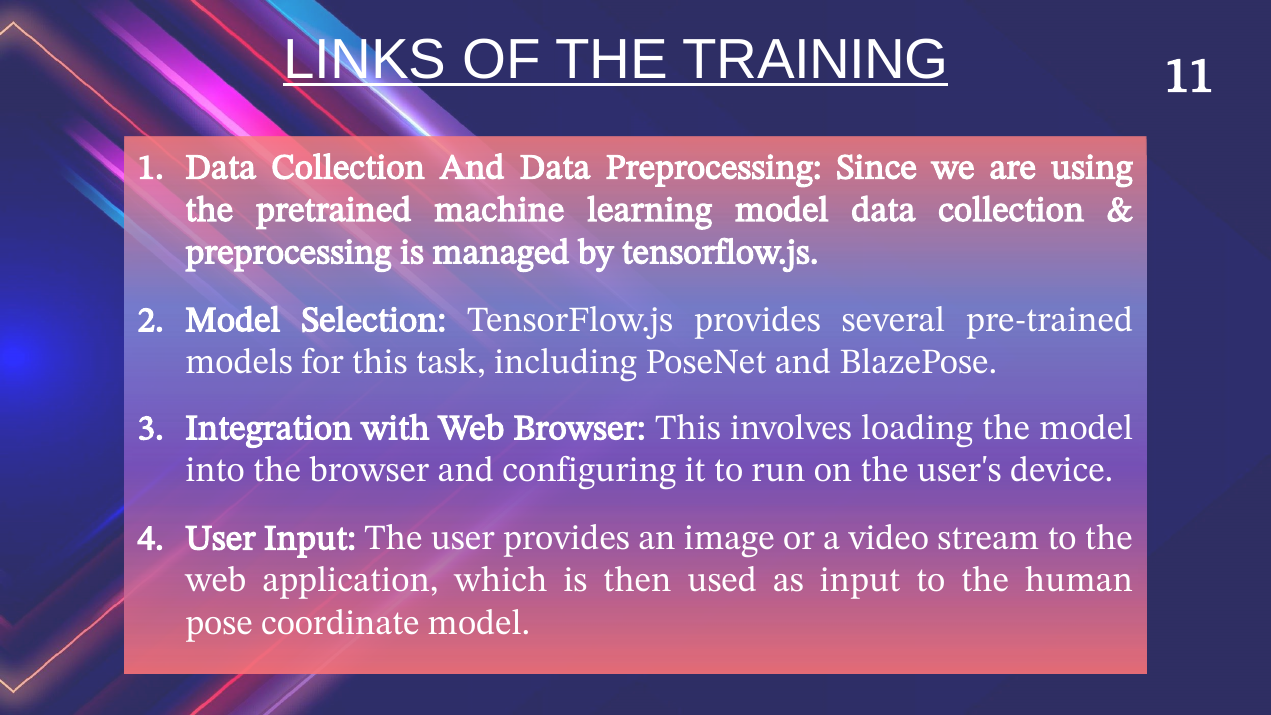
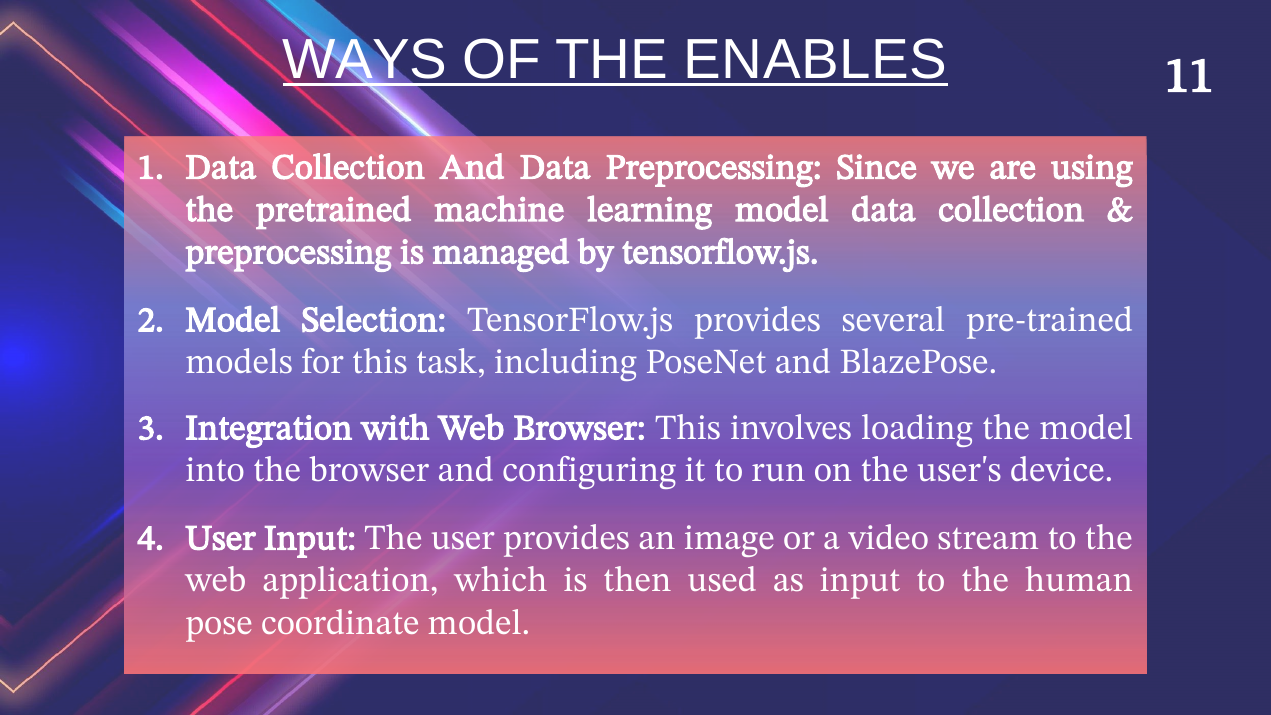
LINKS: LINKS -> WAYS (365, 60)
TRAINING: TRAINING -> ENABLES (815, 60)
